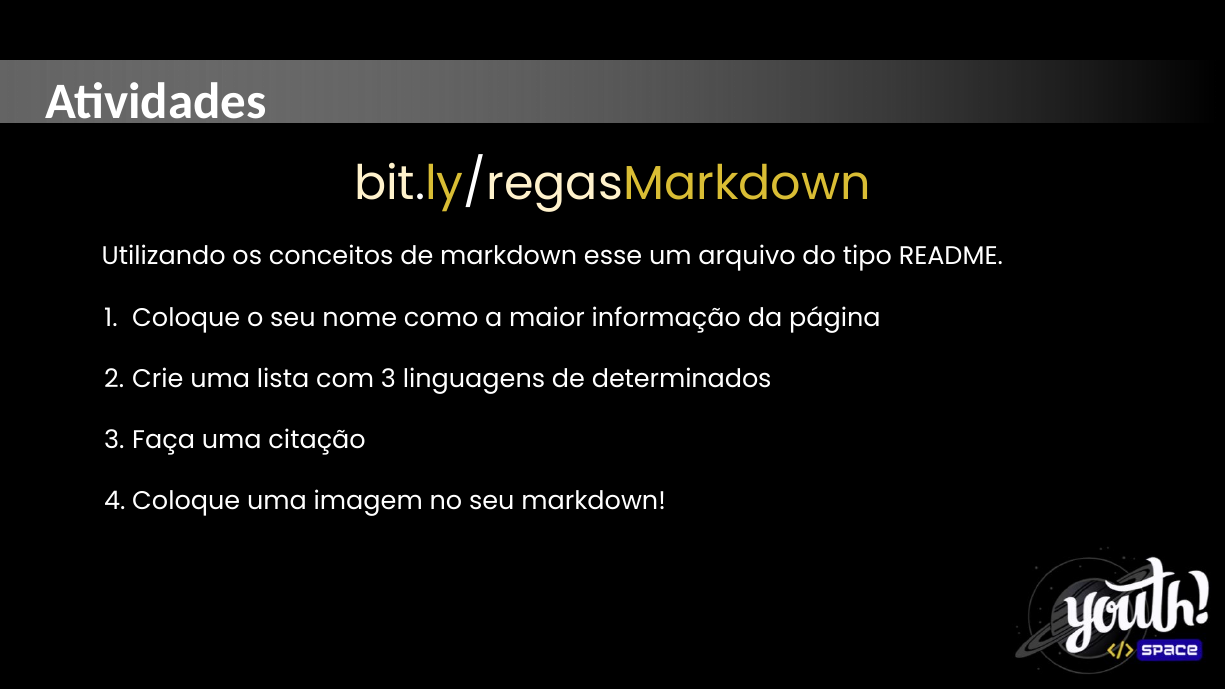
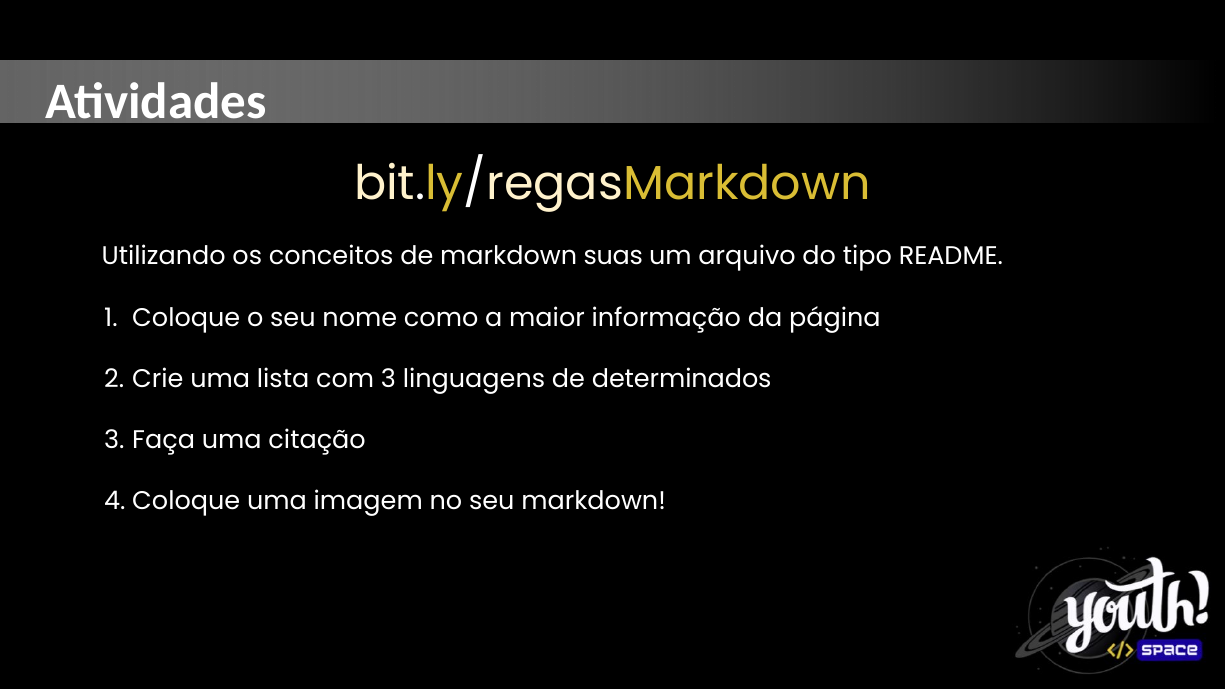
esse: esse -> suas (613, 257)
